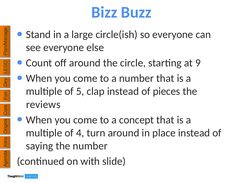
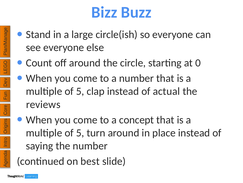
9: 9 -> 0 (198, 63)
pieces: pieces -> actual (166, 91)
4: 4 -> 5 (80, 132)
with: with -> best (90, 161)
